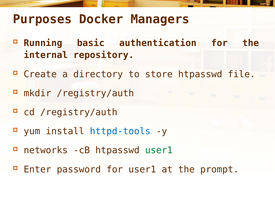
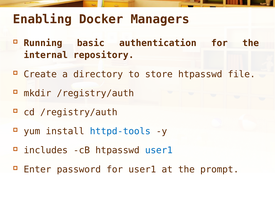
Purposes: Purposes -> Enabling (42, 19)
networks: networks -> includes (46, 150)
user1 colour: green -> blue (159, 150)
